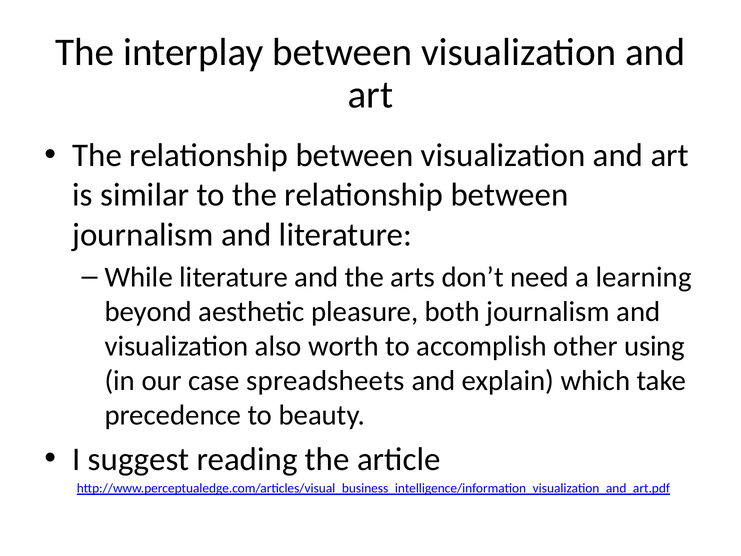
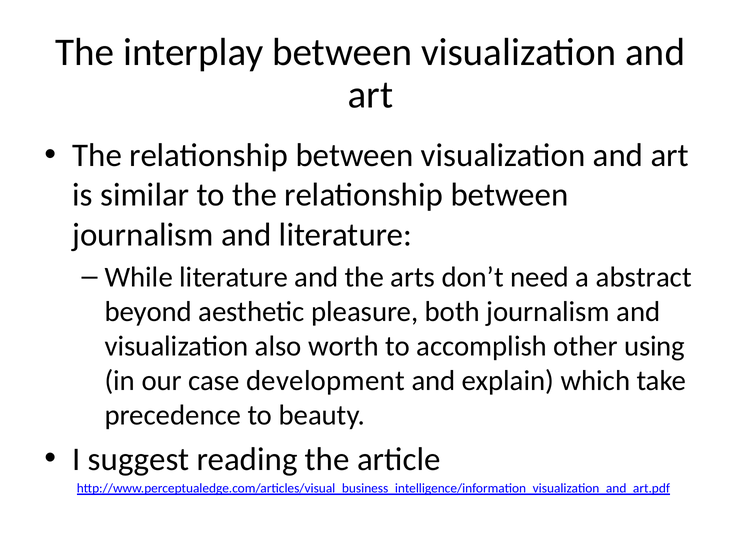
learning: learning -> abstract (644, 277)
spreadsheets: spreadsheets -> development (325, 381)
